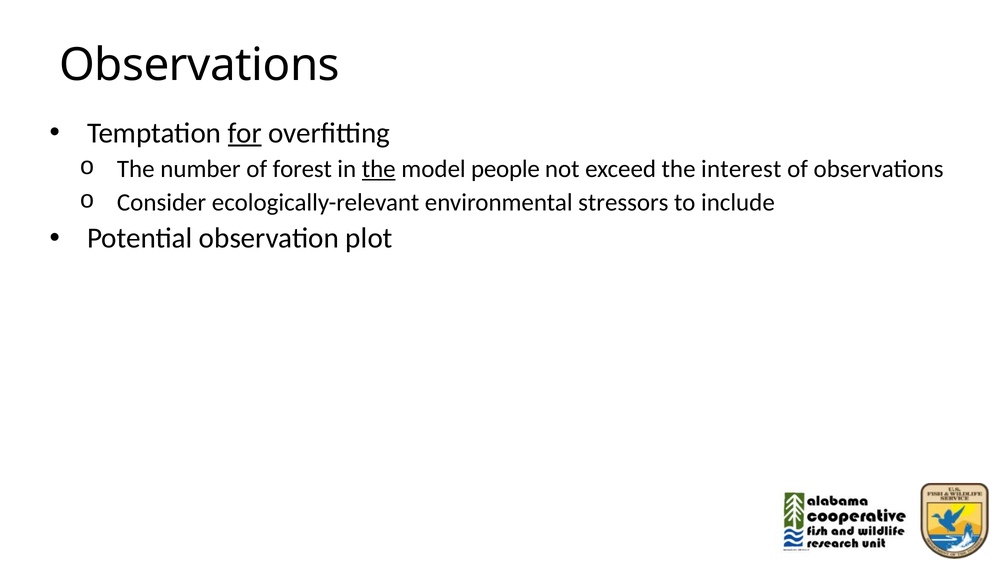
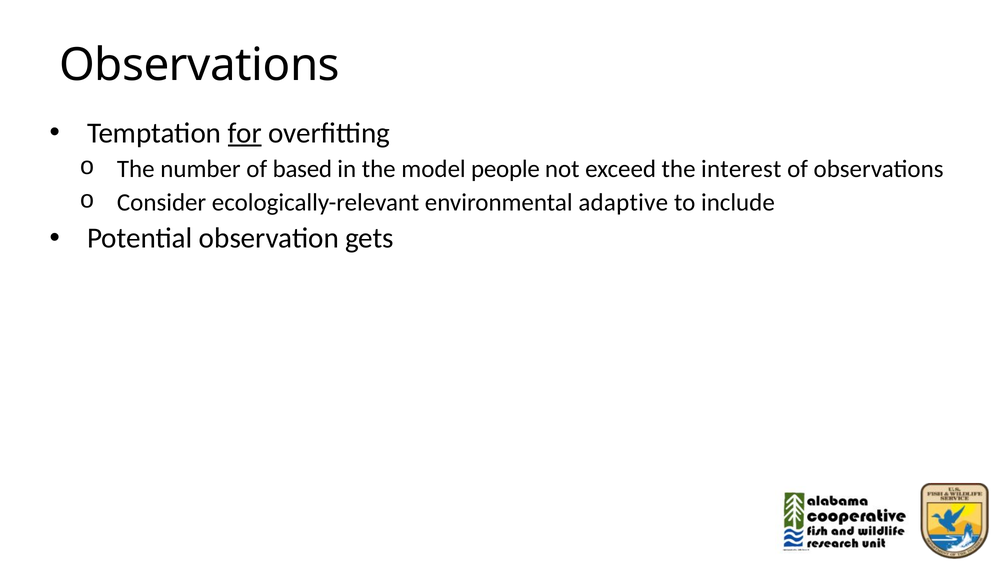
forest: forest -> based (302, 169)
the underline: present -> none (379, 169)
stressors: stressors -> adaptive (623, 202)
plot: plot -> gets (369, 238)
